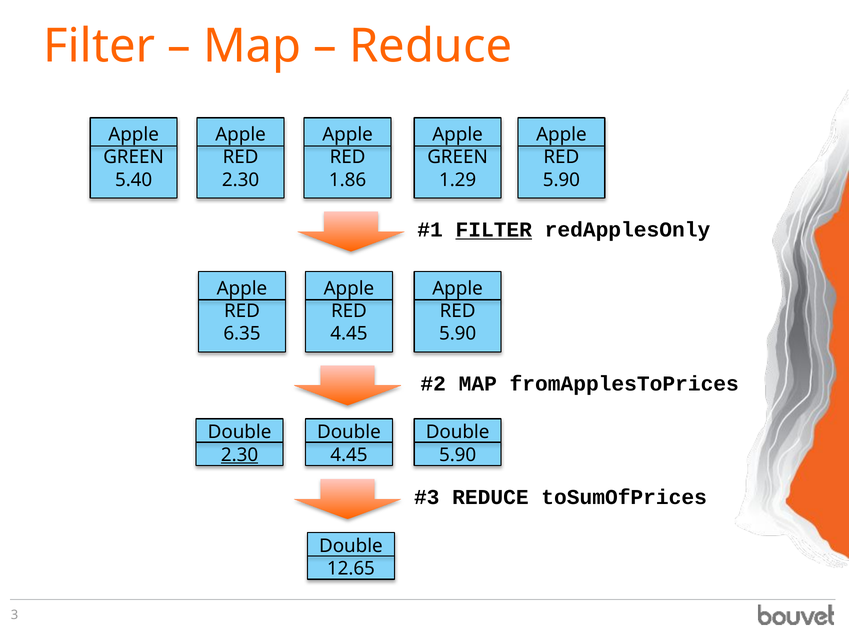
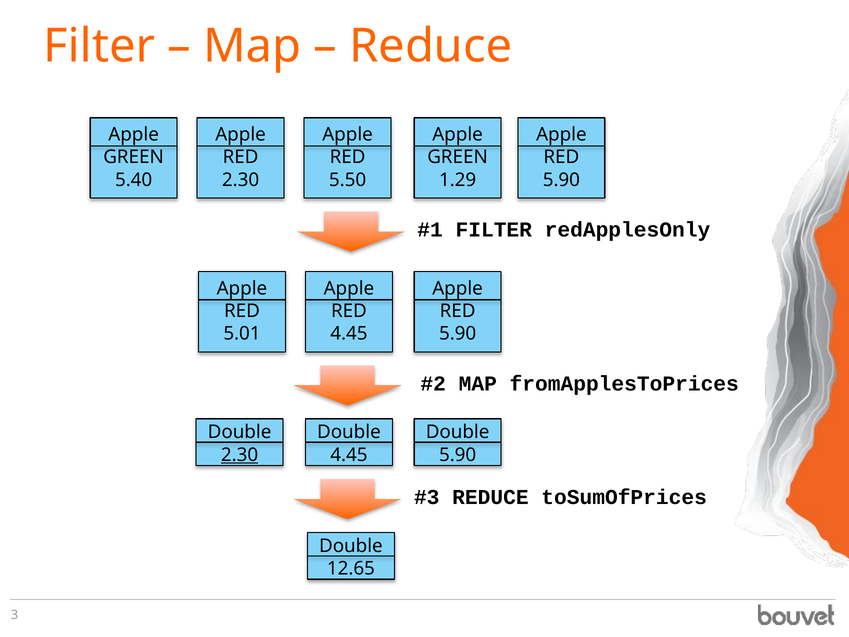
1.86: 1.86 -> 5.50 (348, 180)
FILTER underline: present -> none (494, 230)
6.35: 6.35 -> 5.01 (242, 334)
